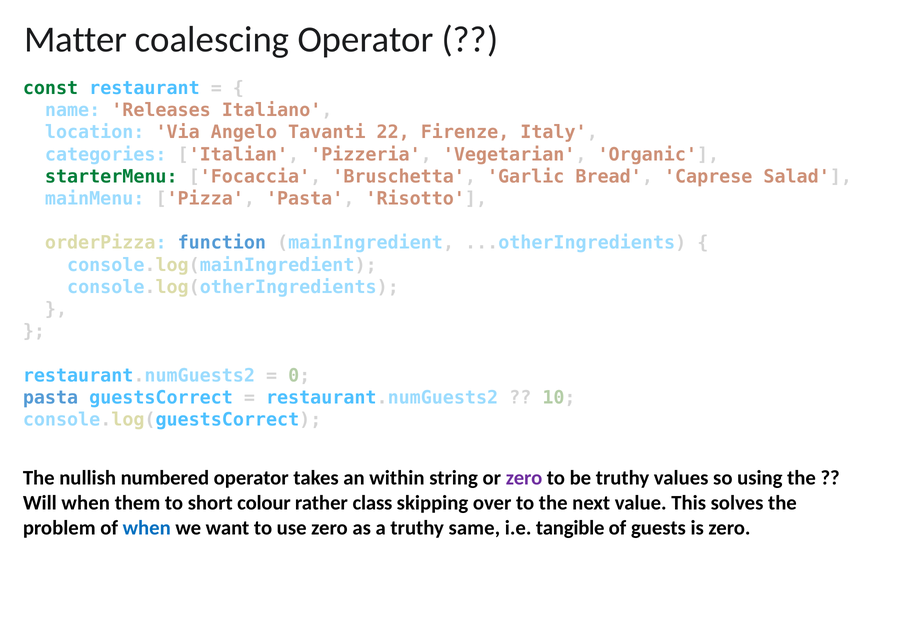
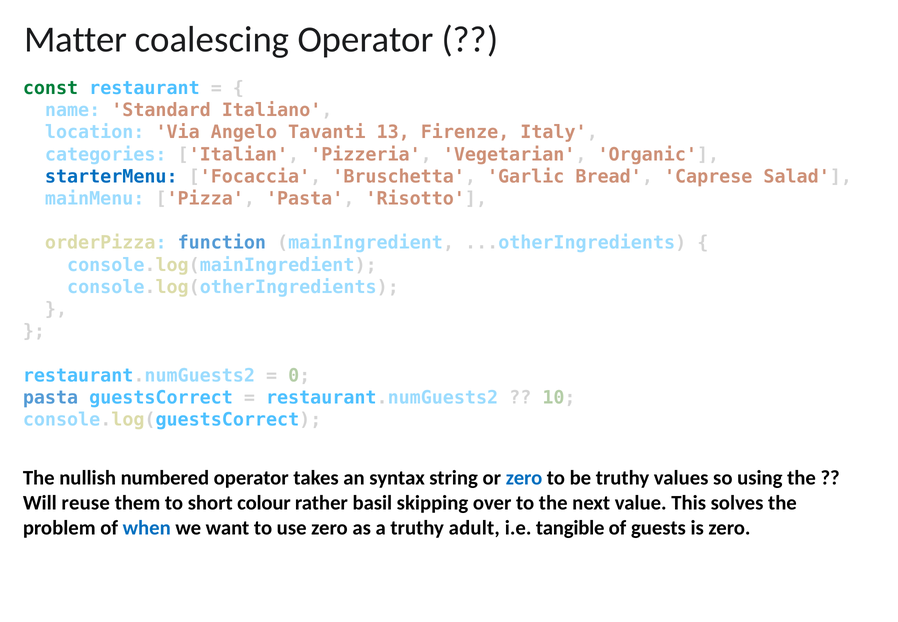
Releases: Releases -> Standard (161, 110)
22: 22 -> 13 (393, 132)
starterMenu colour: green -> blue (111, 176)
within: within -> syntax (397, 478)
zero colour: purple -> blue (524, 478)
Will when: when -> reuse (86, 503)
class: class -> basil (372, 503)
same: same -> adult (474, 527)
